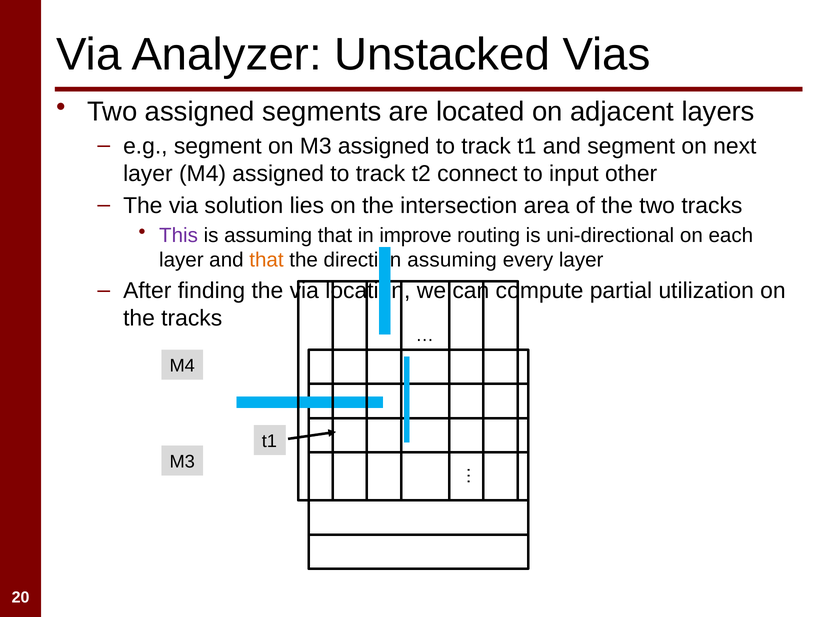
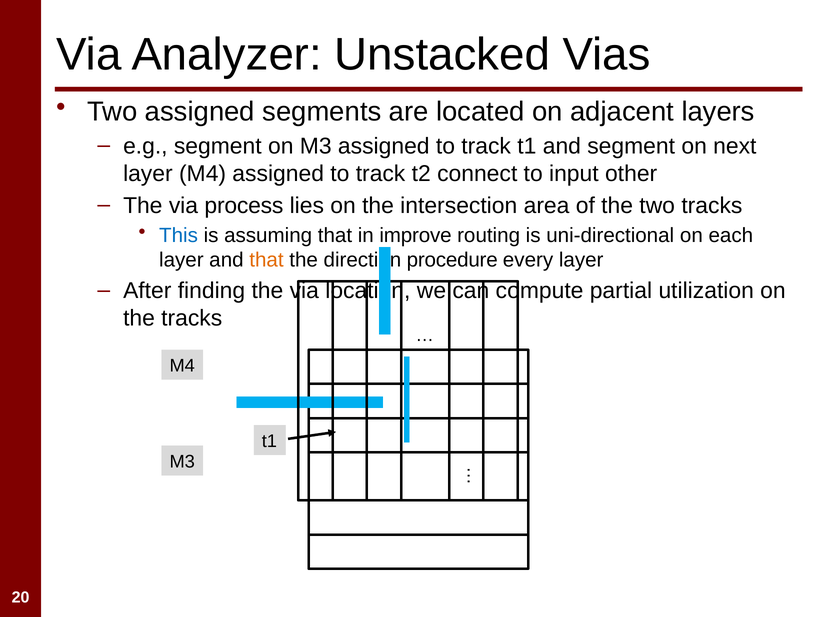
solution: solution -> process (244, 206)
This colour: purple -> blue (179, 236)
assuming: assuming -> procedure (452, 260)
